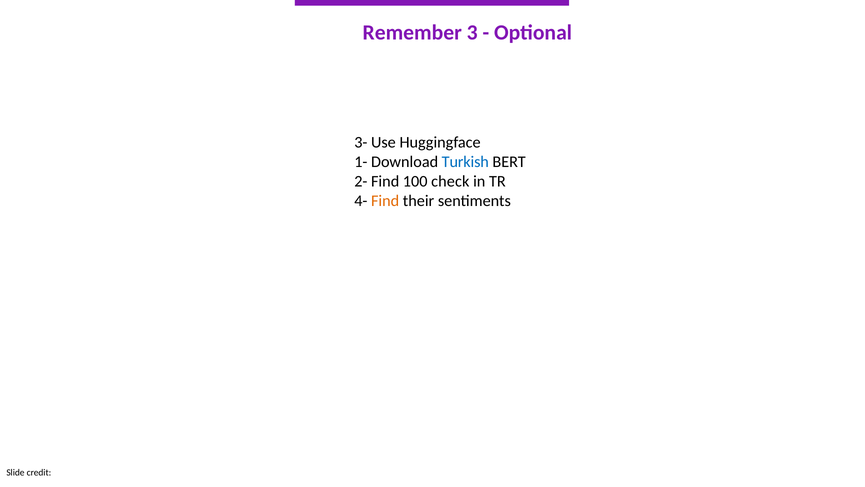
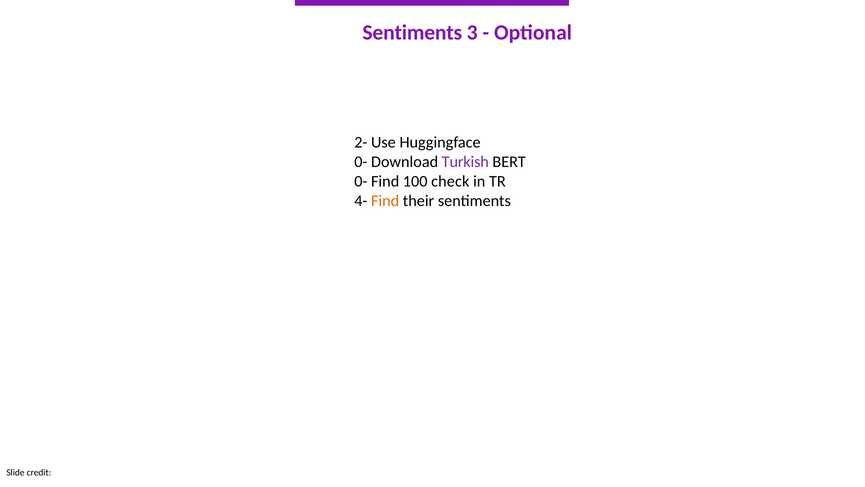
Remember: Remember -> Sentiments (412, 32)
3-: 3- -> 2- (361, 142)
1-: 1- -> 0- (361, 162)
Turkish colour: blue -> purple (465, 162)
2-: 2- -> 0- (361, 181)
